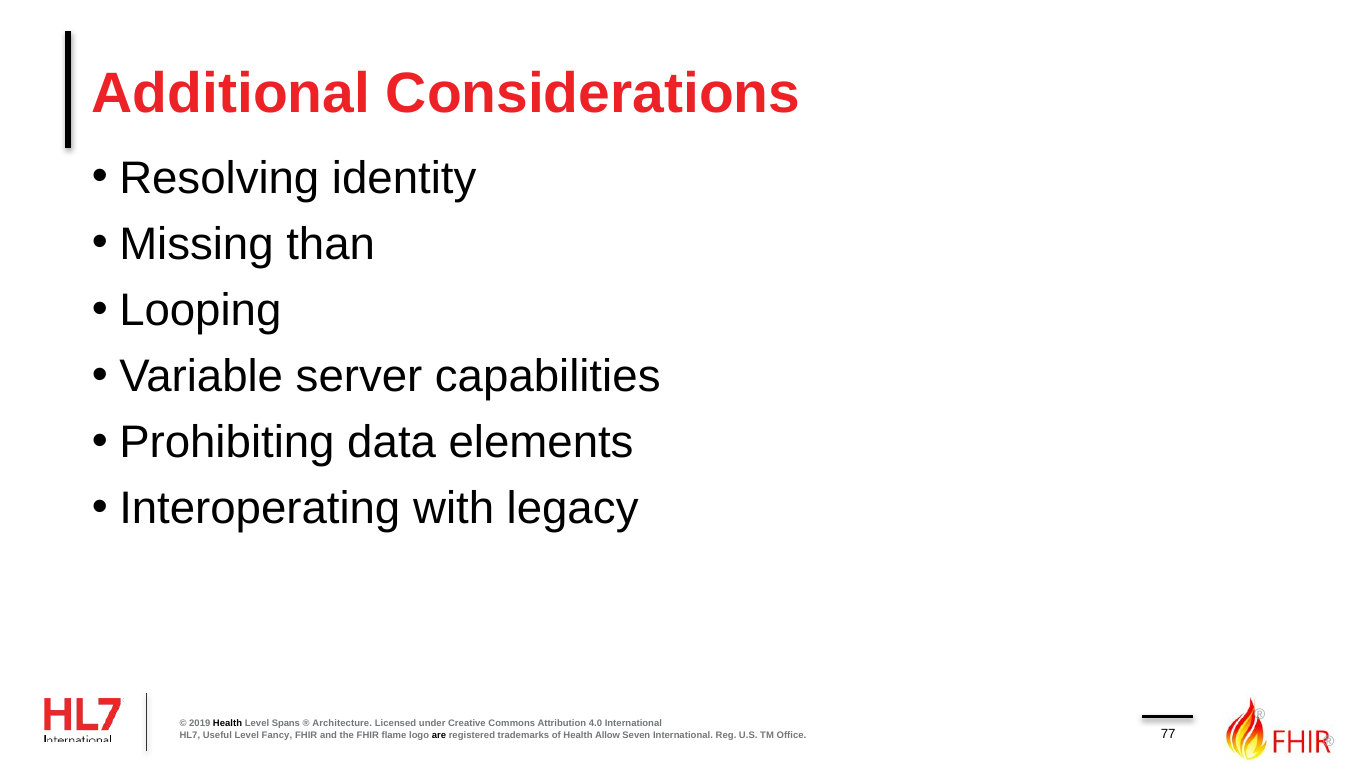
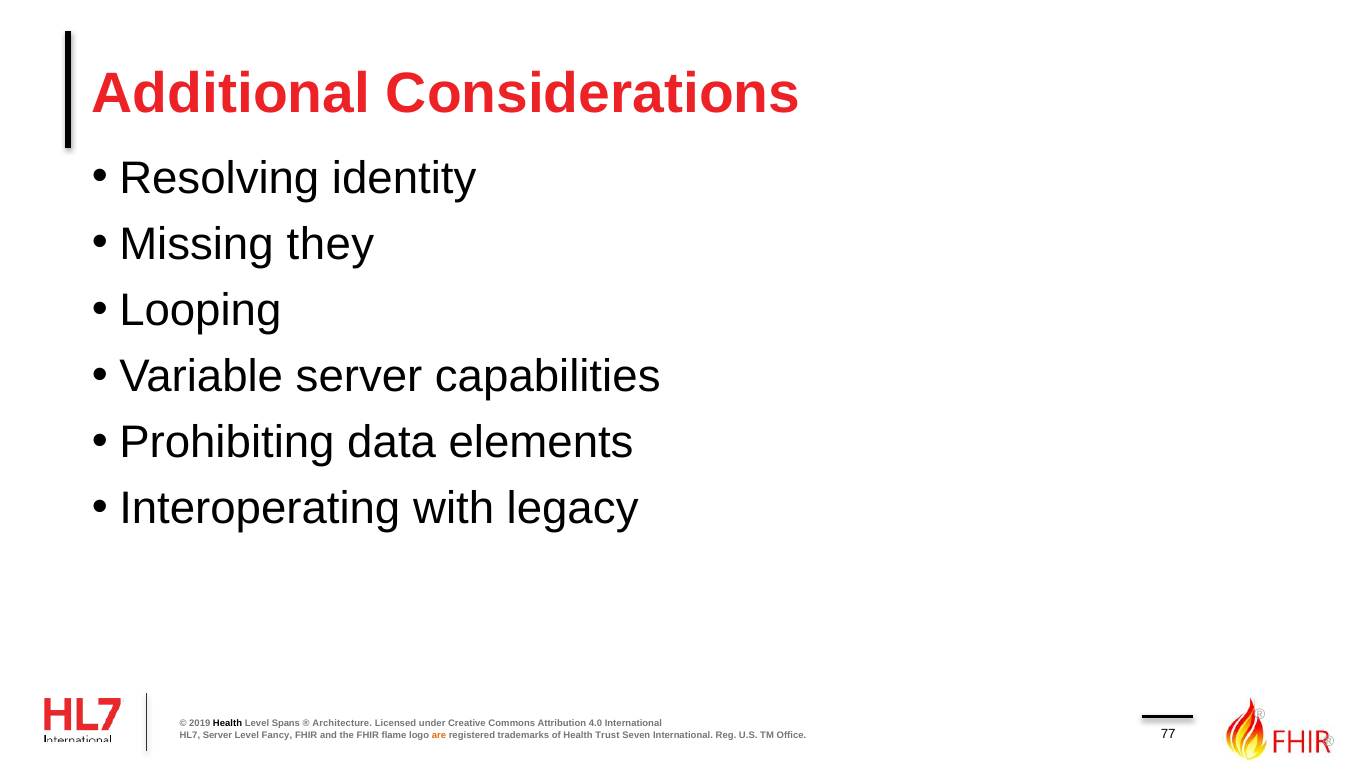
than: than -> they (330, 245)
HL7 Useful: Useful -> Server (217, 736)
are colour: black -> orange (439, 736)
Allow: Allow -> Trust (607, 736)
